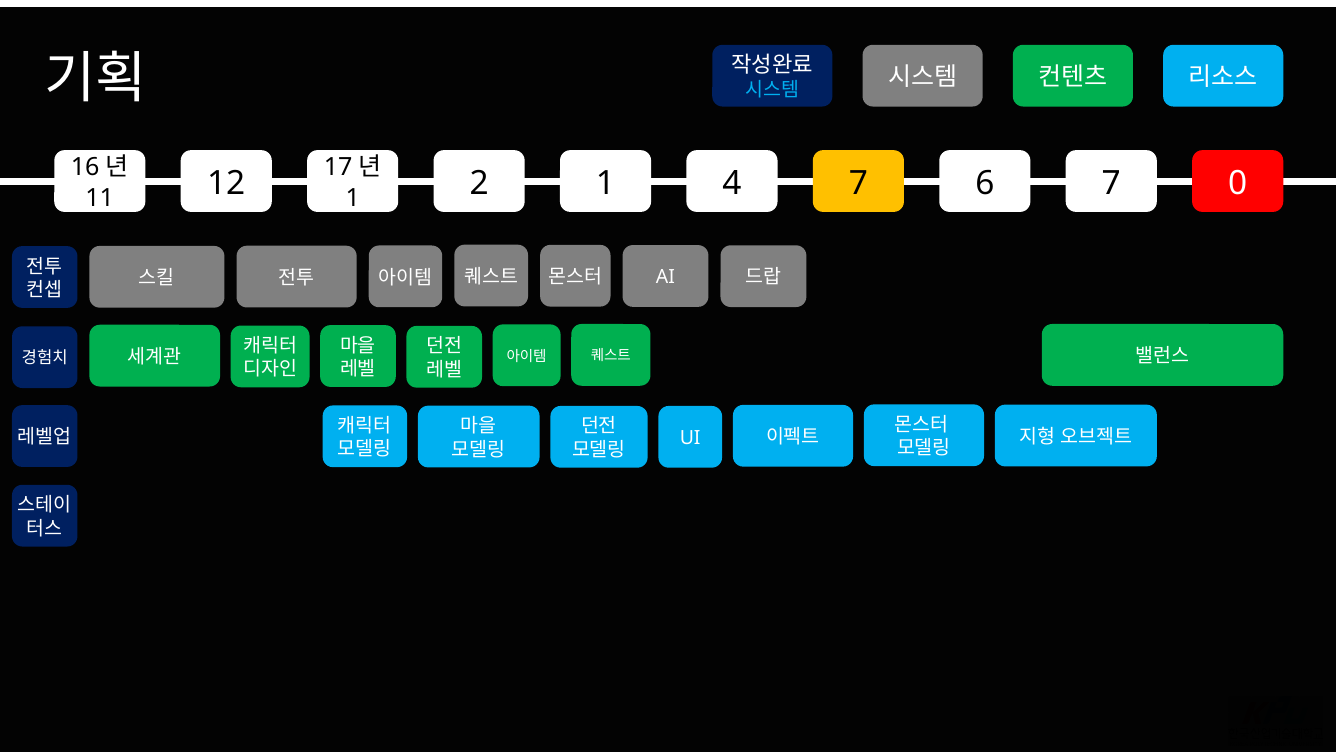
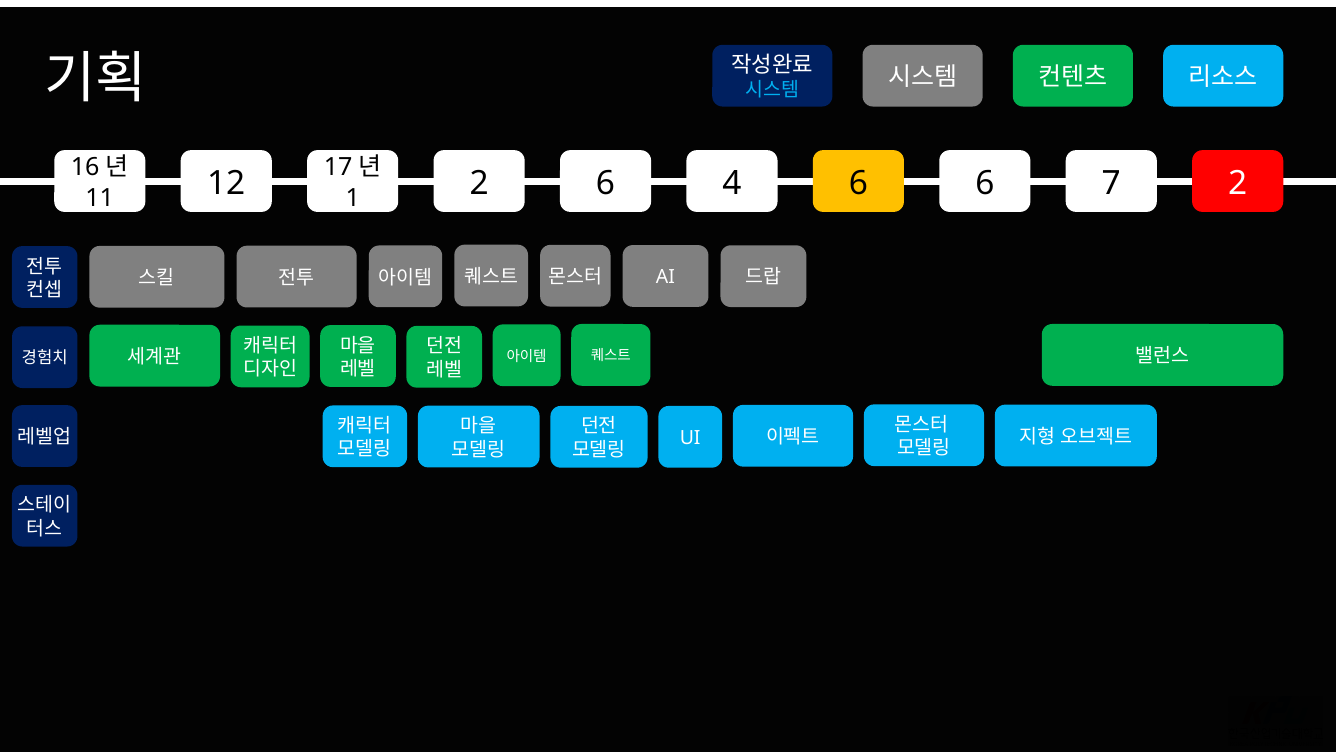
2 1: 1 -> 6 (606, 183)
4 7: 7 -> 6 (858, 183)
7 0: 0 -> 2 (1238, 183)
